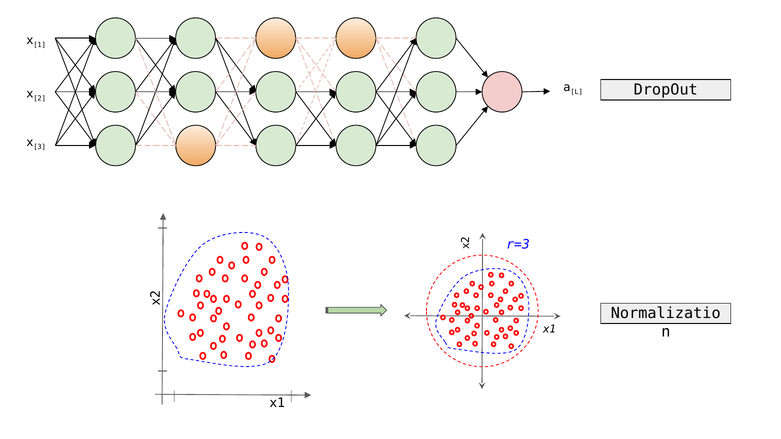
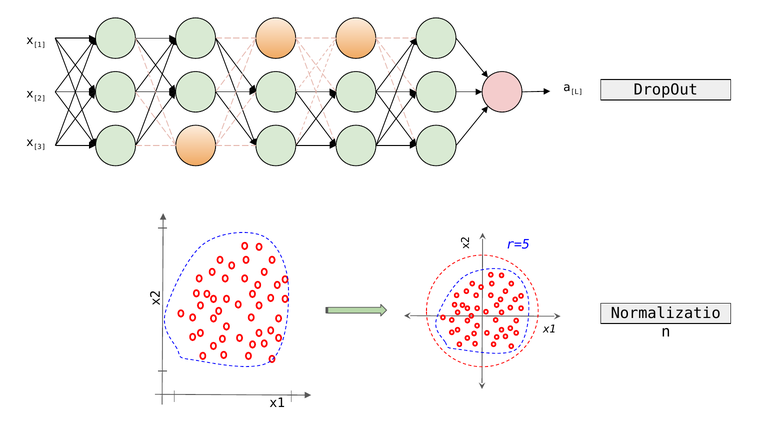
r=3: r=3 -> r=5 (518, 245)
